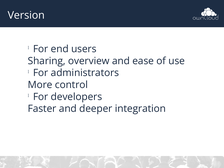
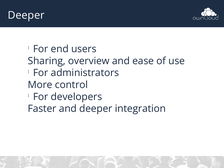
Version: Version -> Deeper (26, 15)
